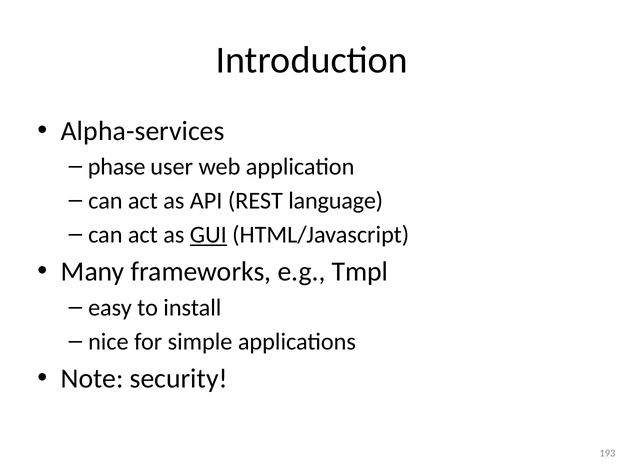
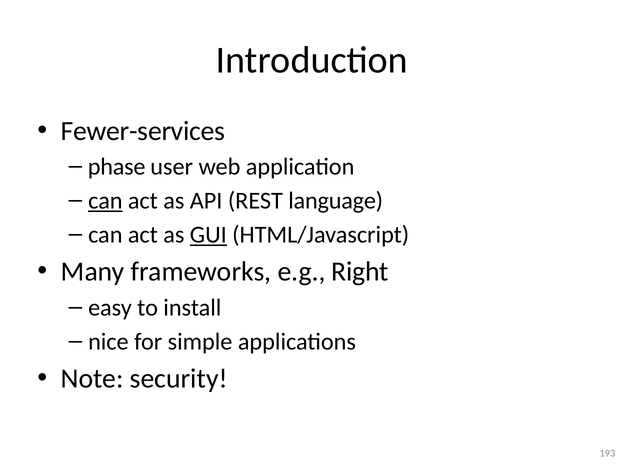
Alpha-services: Alpha-services -> Fewer-services (143, 131)
can underline: none -> present (105, 201)
Tmpl: Tmpl -> Right (360, 272)
